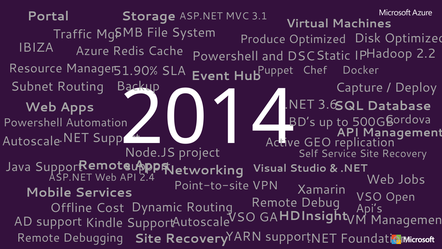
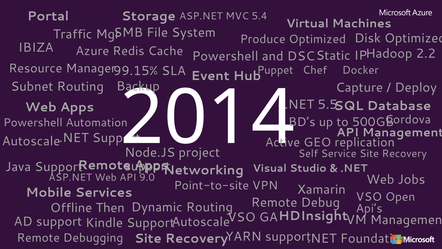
3.1: 3.1 -> 5.4 (259, 16)
51.90%: 51.90% -> 99.15% (136, 71)
3.6: 3.6 -> 5.5 (328, 104)
2.4: 2.4 -> 9.0 (147, 177)
Cost: Cost -> Then (110, 208)
